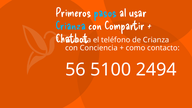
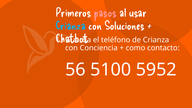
pasos colour: light blue -> pink (105, 13)
Compartir: Compartir -> Soluciones (125, 26)
2494: 2494 -> 5952 (156, 70)
